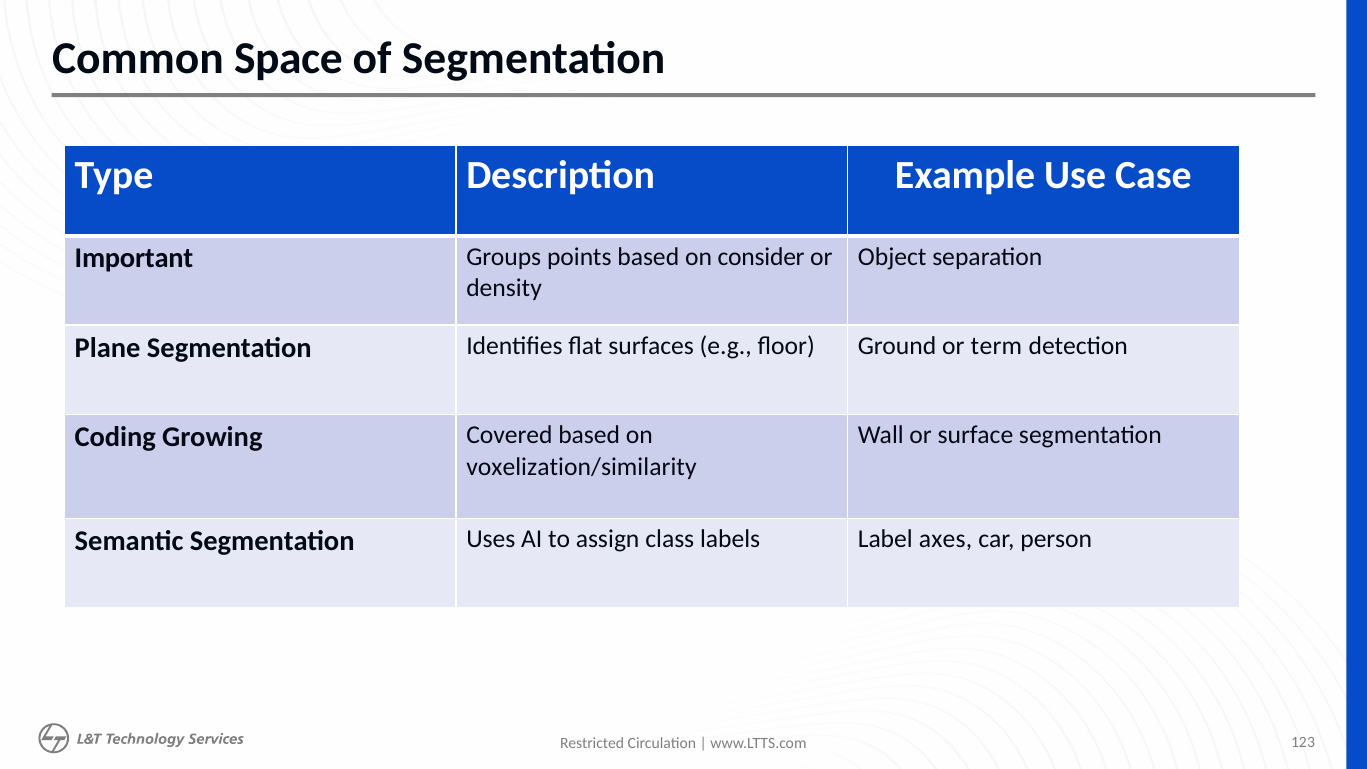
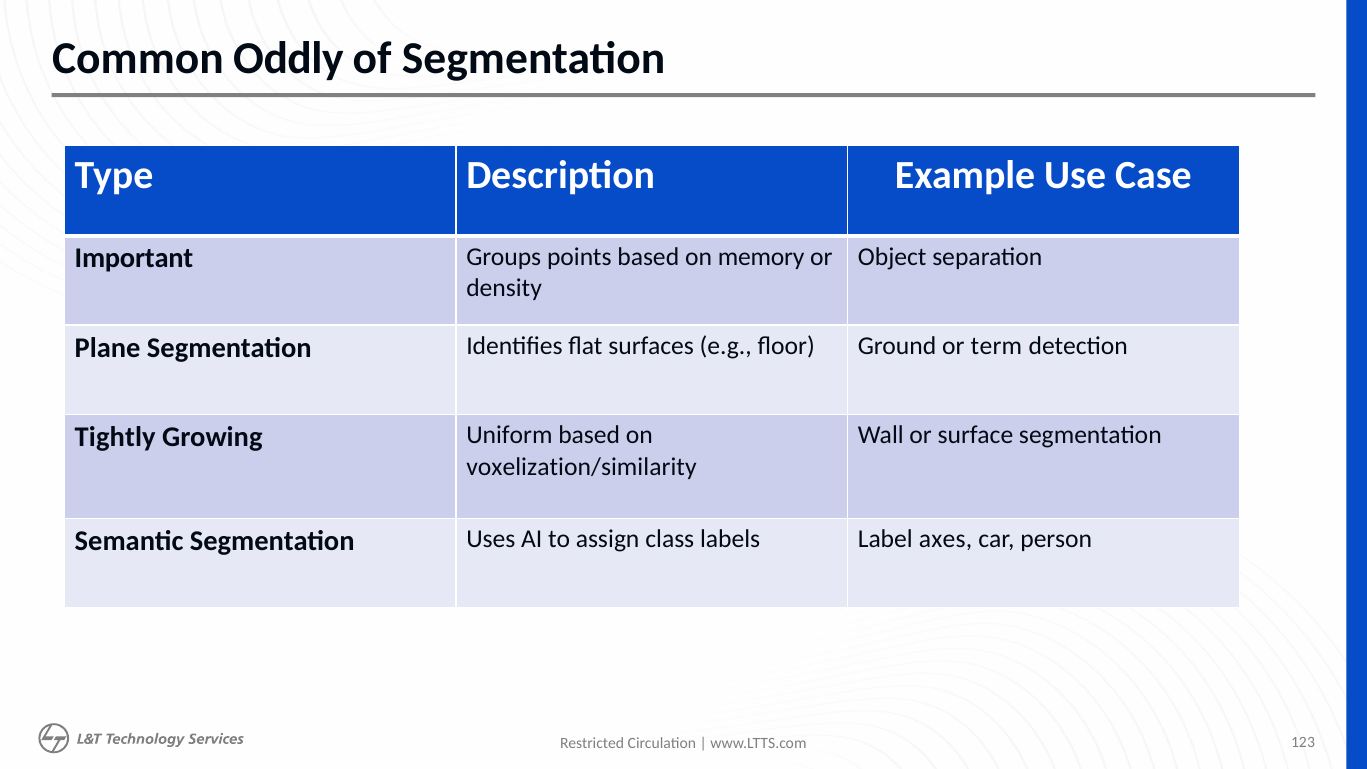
Space: Space -> Oddly (288, 59)
consider: consider -> memory (761, 257)
Coding: Coding -> Tightly (115, 437)
Covered: Covered -> Uniform (509, 435)
